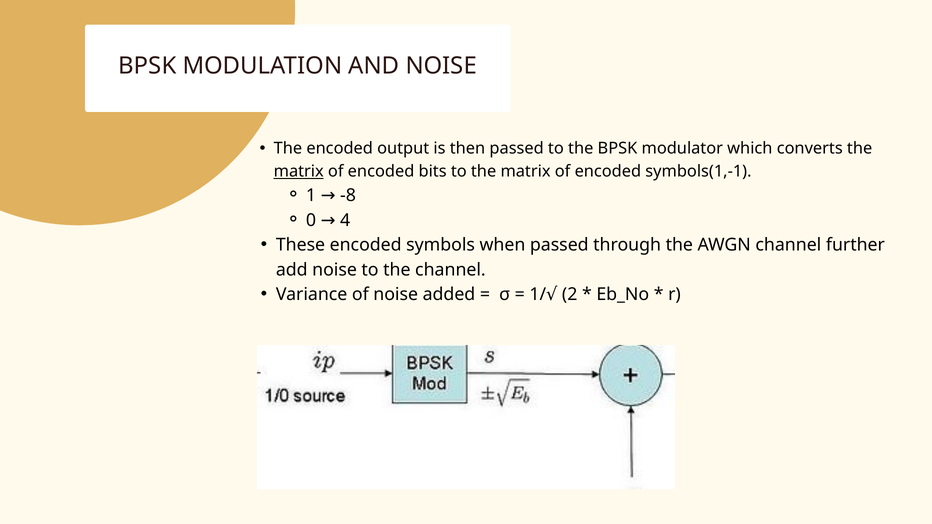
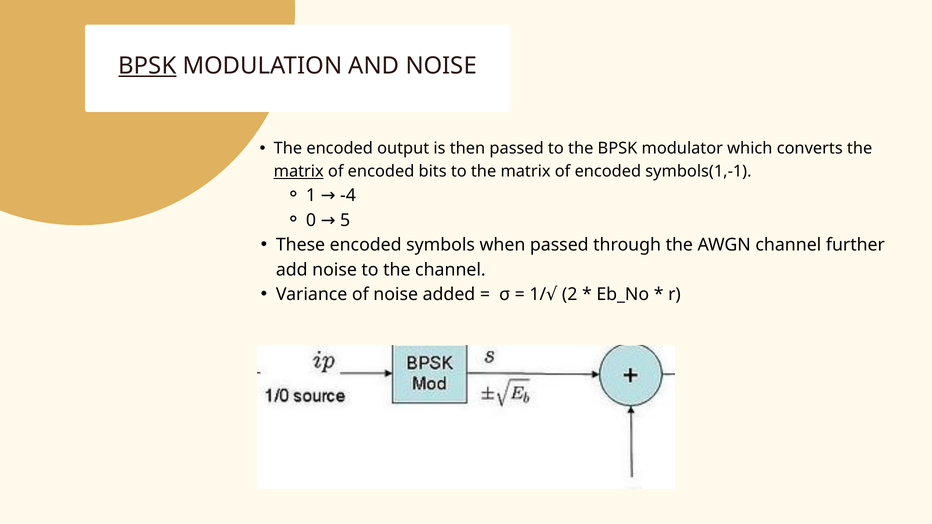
BPSK underline: none -> present (147, 66)
-8: -8 -> -4 (348, 196)
4: 4 -> 5 (345, 220)
